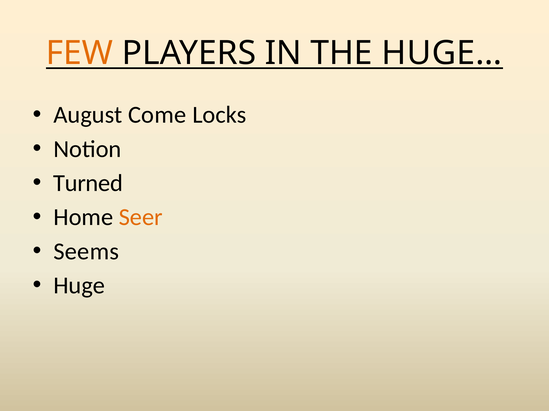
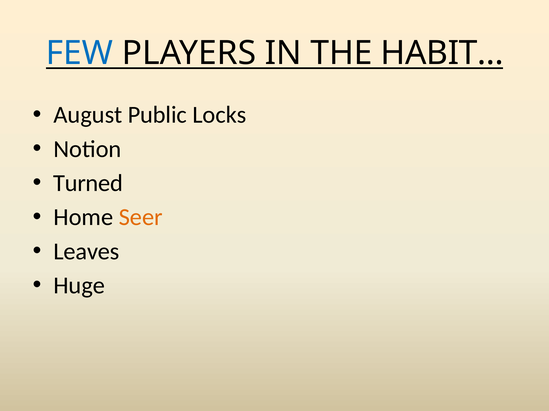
FEW colour: orange -> blue (79, 53)
HUGE…: HUGE… -> HABIT… (442, 53)
Come: Come -> Public (157, 115)
Seems: Seems -> Leaves (86, 252)
